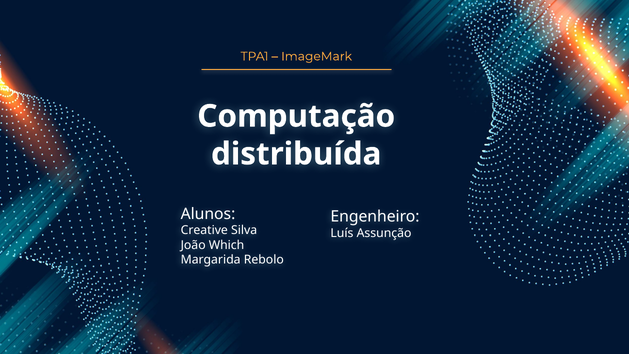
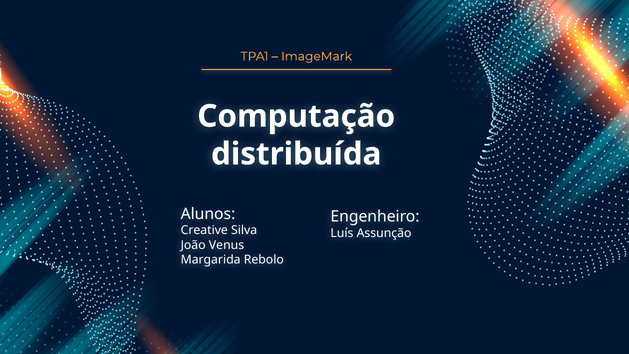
Which: Which -> Venus (227, 245)
